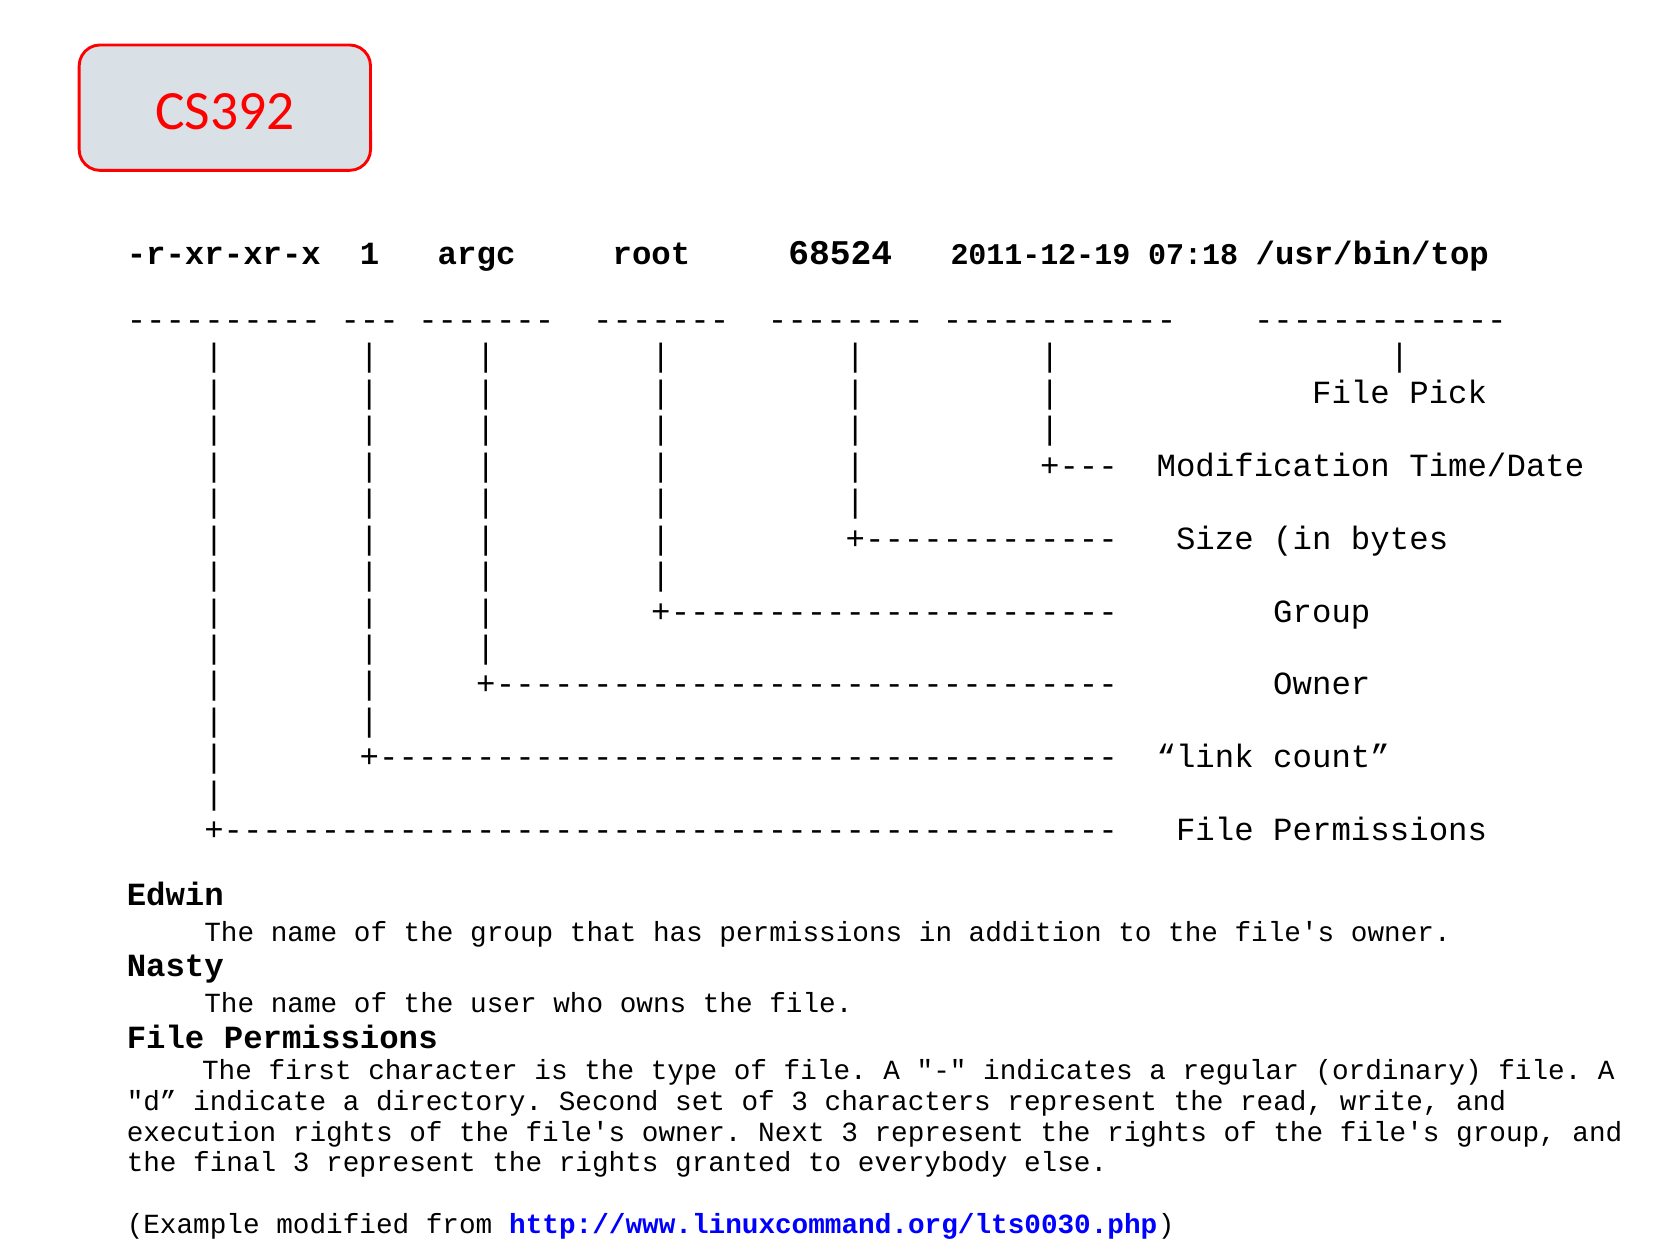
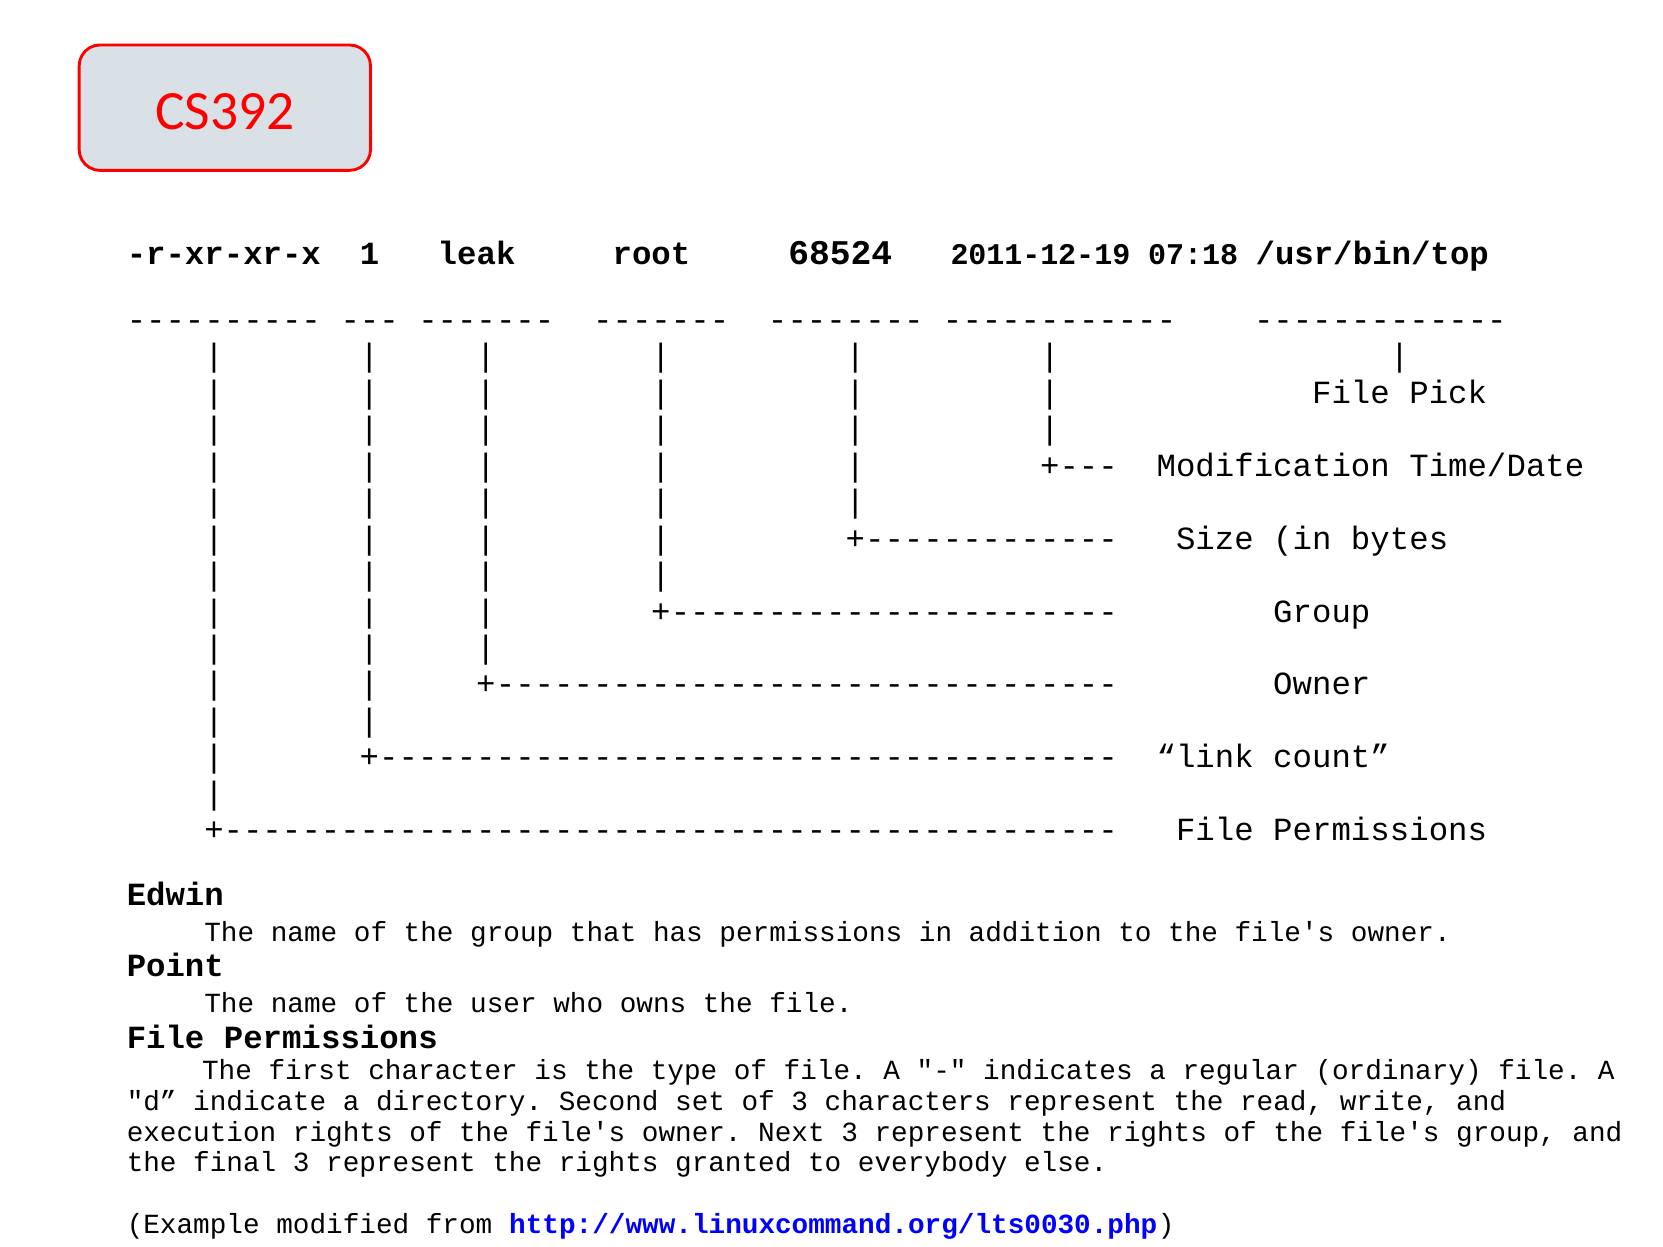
argc: argc -> leak (477, 254)
Nasty: Nasty -> Point (175, 966)
